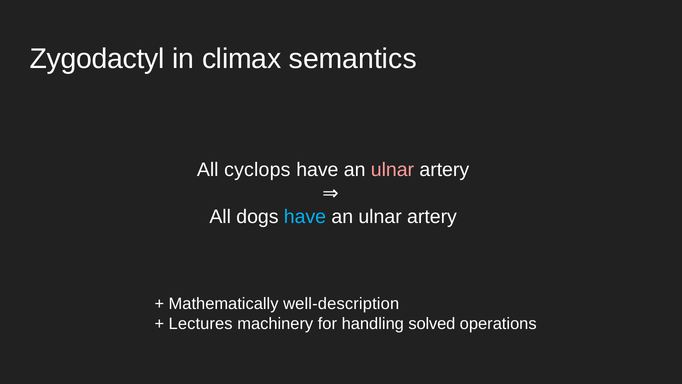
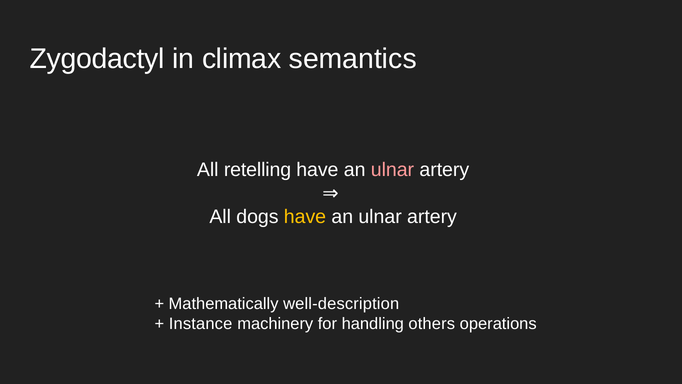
cyclops: cyclops -> retelling (258, 170)
have colour: light blue -> yellow (305, 216)
Lectures: Lectures -> Instance (201, 323)
solved: solved -> others (432, 323)
